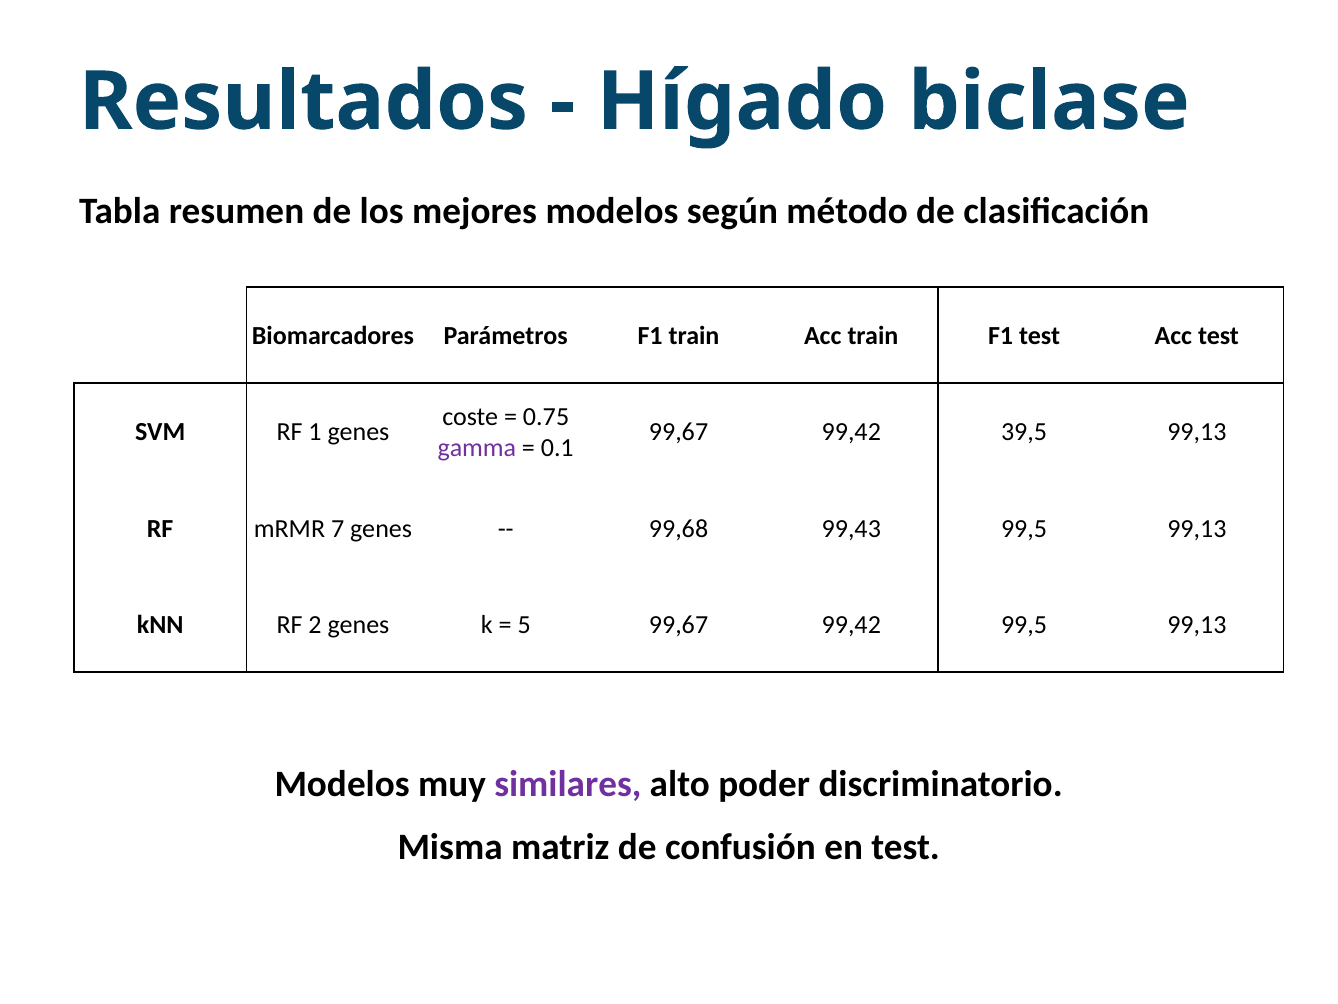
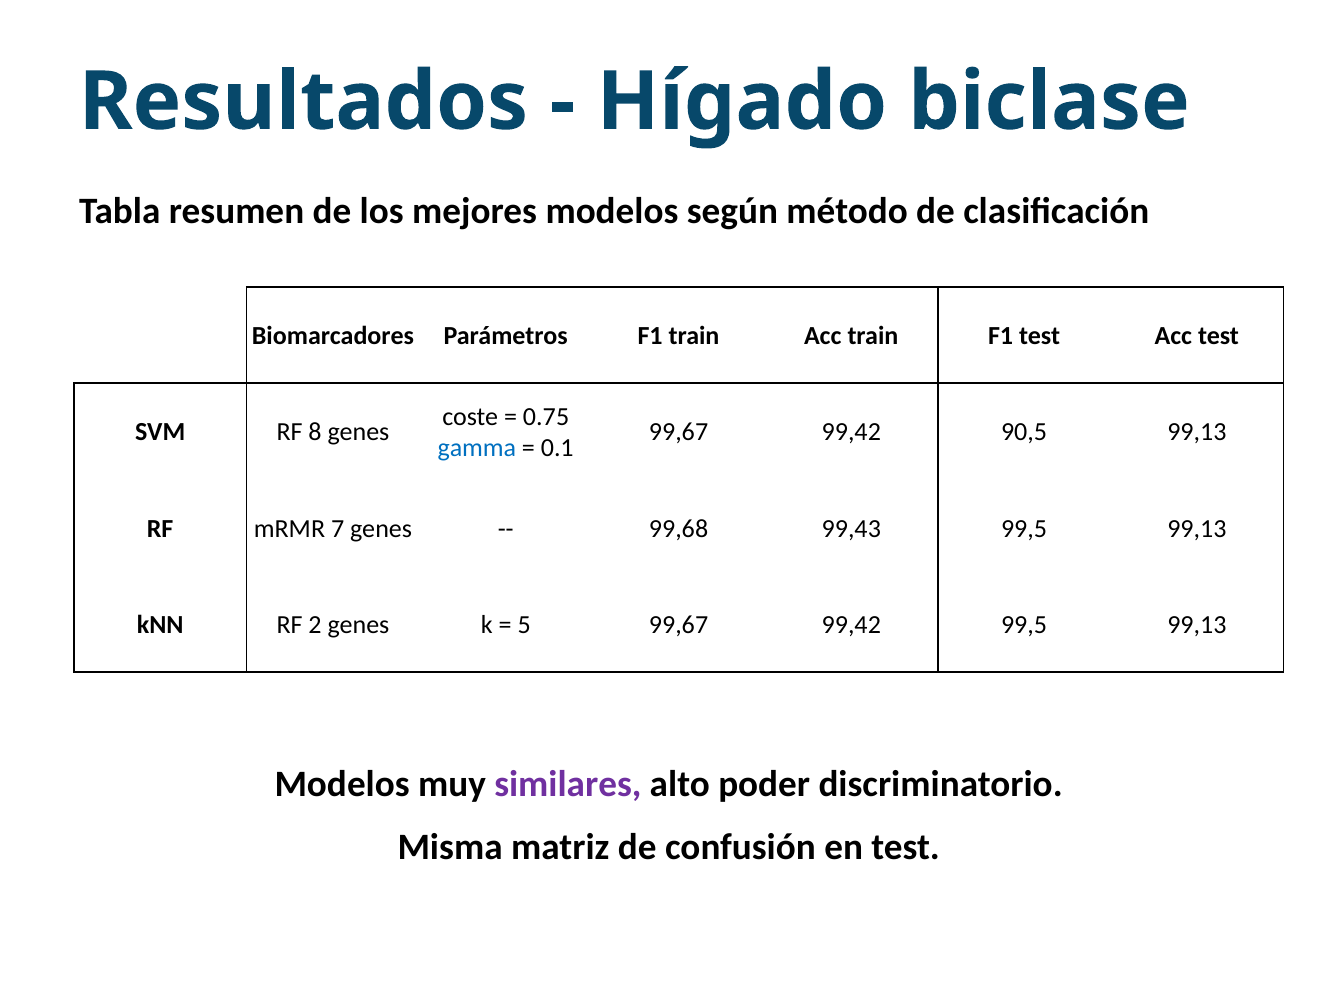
1: 1 -> 8 (315, 432)
39,5: 39,5 -> 90,5 (1024, 432)
gamma colour: purple -> blue (477, 448)
